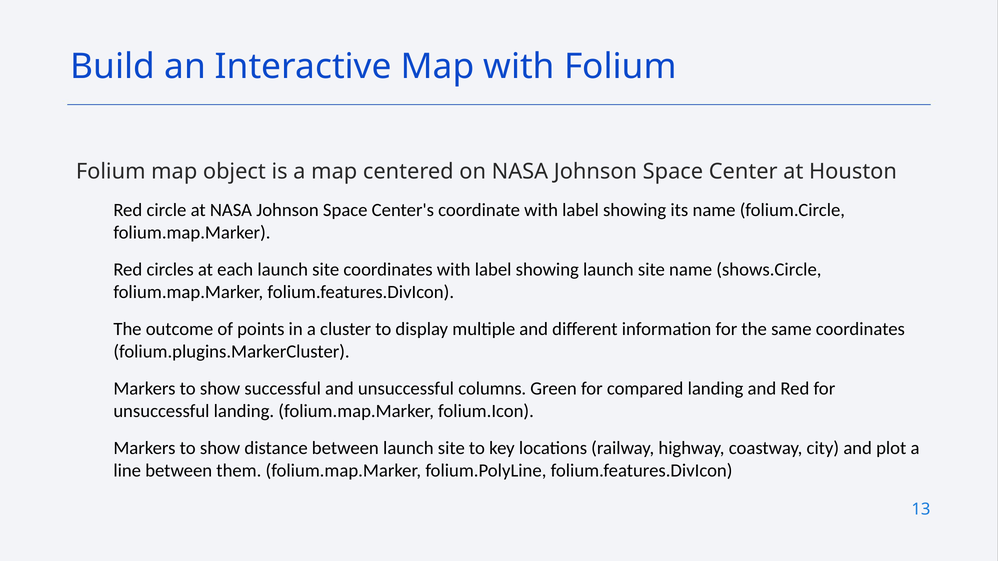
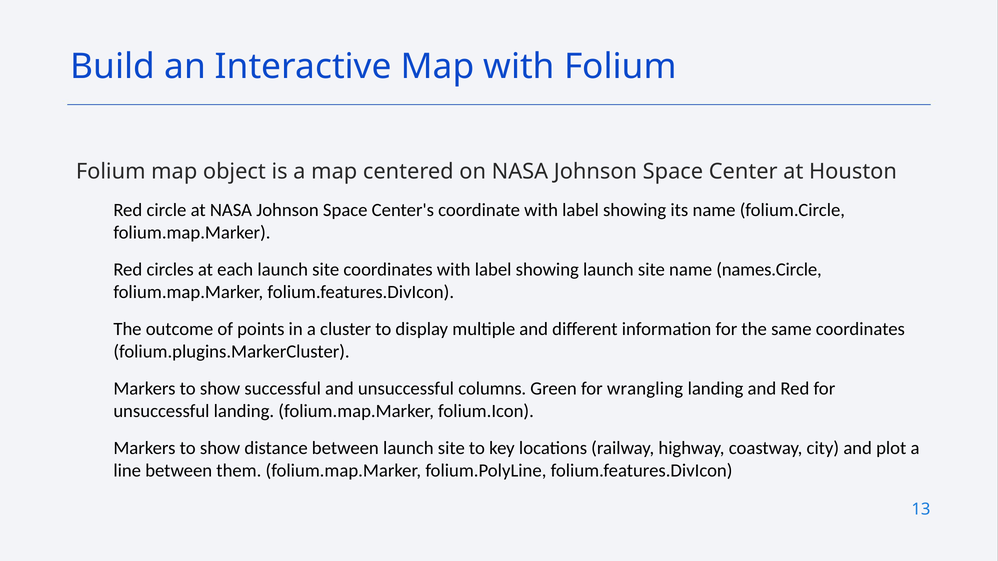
shows.Circle: shows.Circle -> names.Circle (769, 270)
compared: compared -> wrangling (645, 389)
